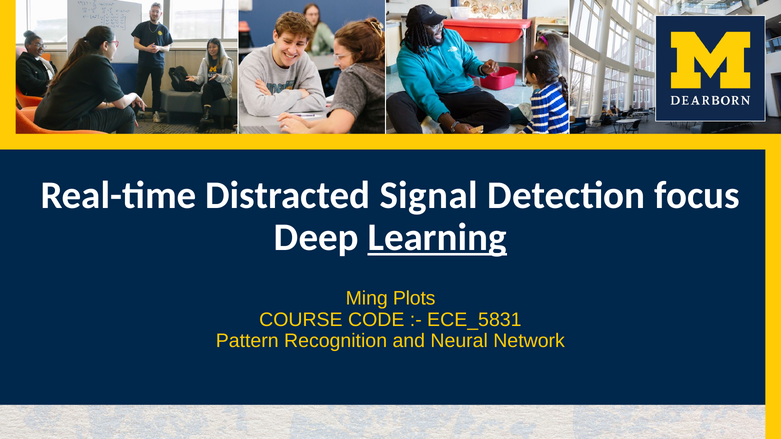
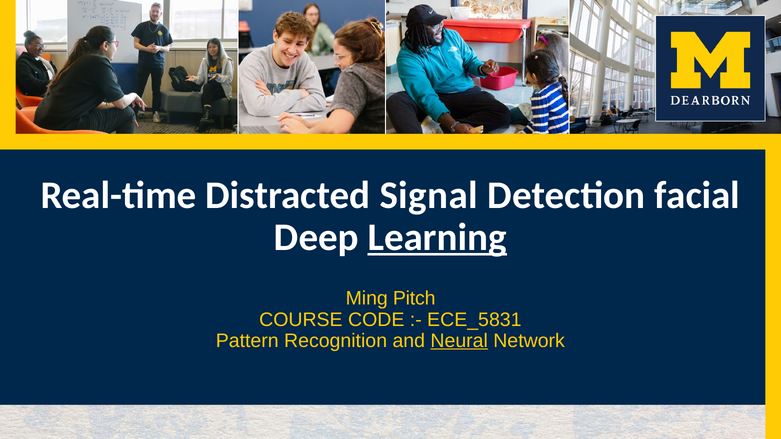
focus: focus -> facial (697, 195)
Plots: Plots -> Pitch (414, 299)
Neural underline: none -> present (459, 341)
